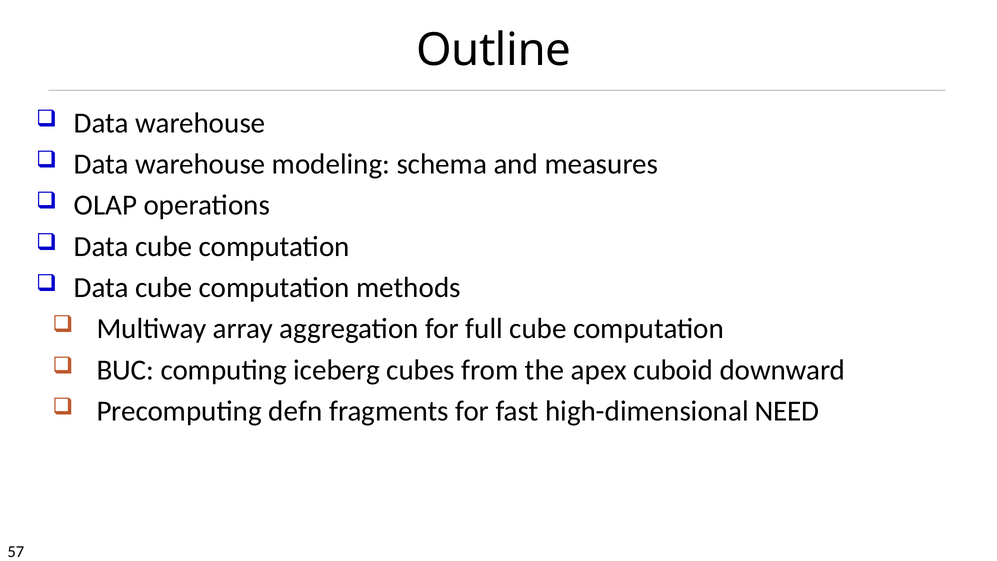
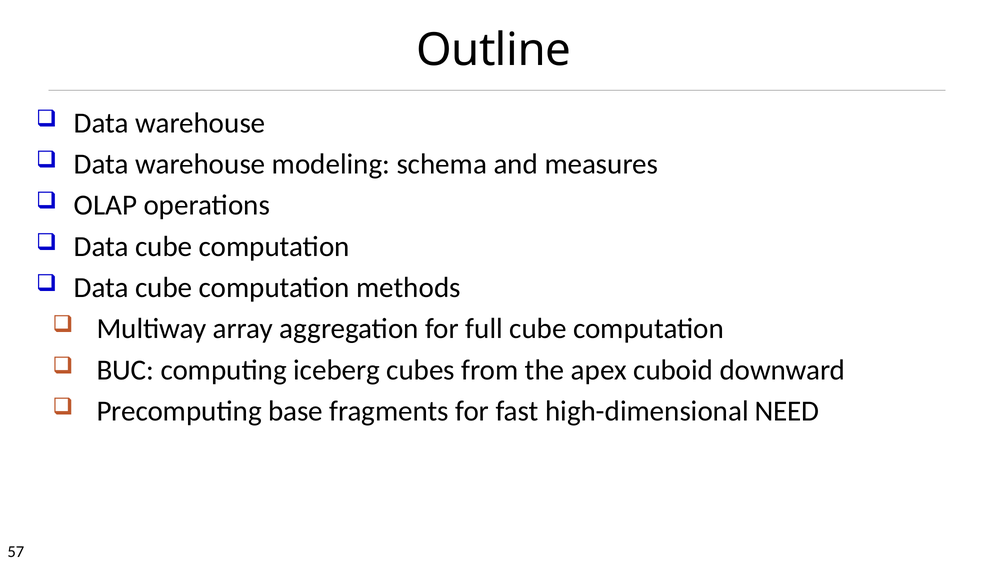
defn: defn -> base (296, 411)
